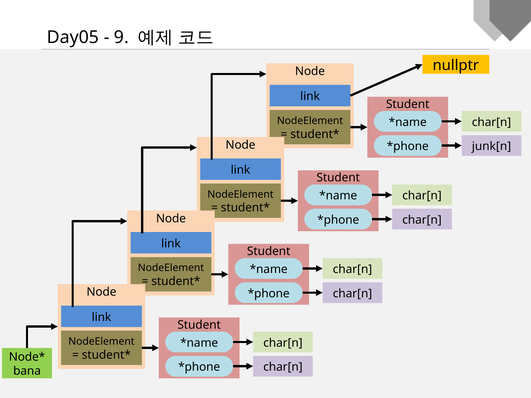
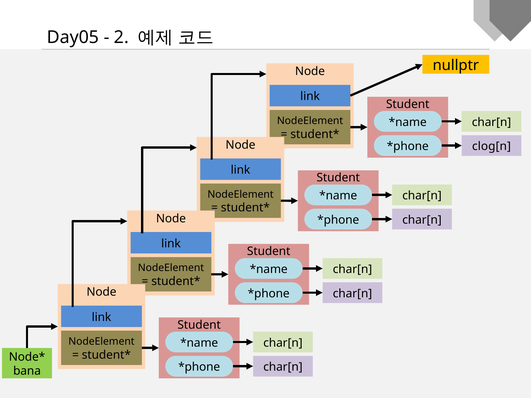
9: 9 -> 2 (121, 37)
junk[n: junk[n -> clog[n (491, 146)
